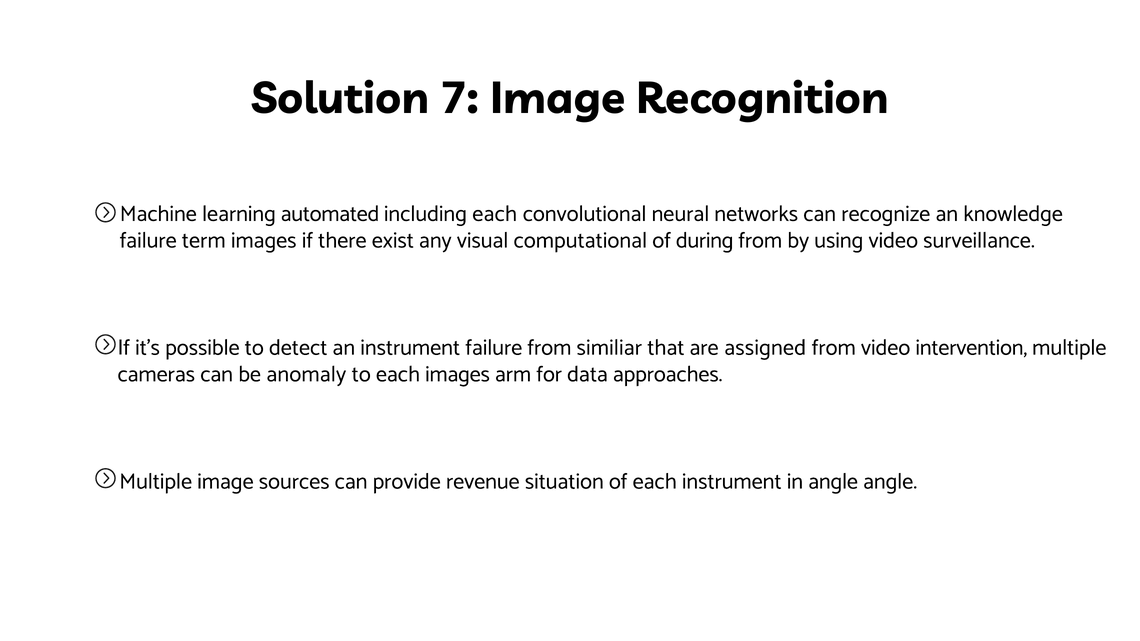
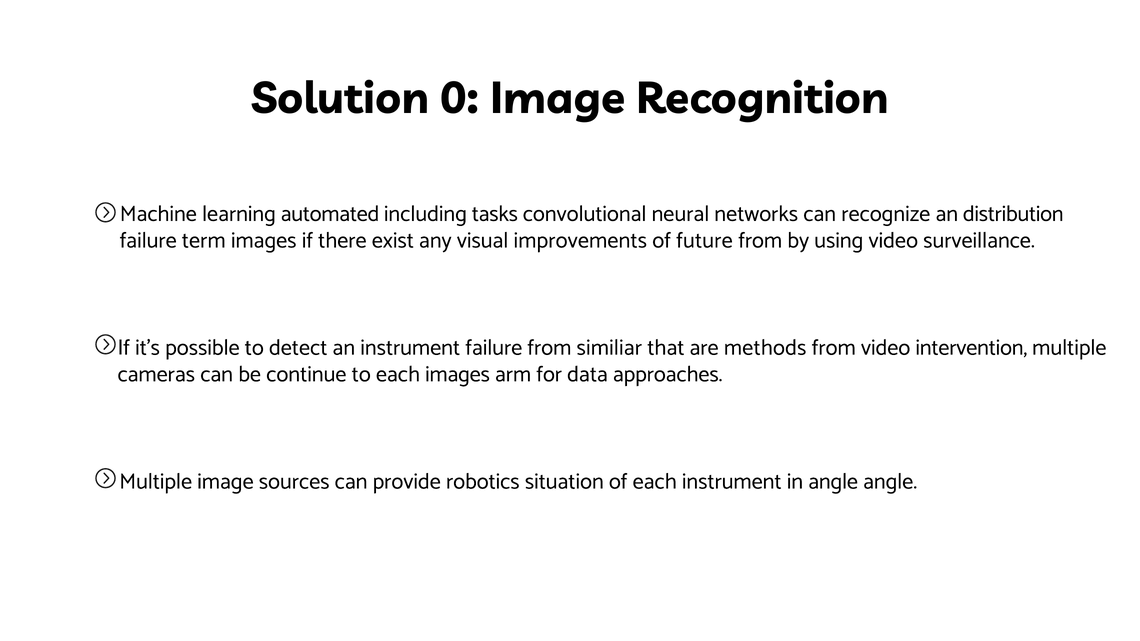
7: 7 -> 0 (460, 99)
including each: each -> tasks (495, 214)
knowledge: knowledge -> distribution (1013, 214)
computational: computational -> improvements (580, 240)
during: during -> future (704, 240)
assigned: assigned -> methods (765, 348)
anomaly: anomaly -> continue (306, 374)
revenue: revenue -> robotics (483, 481)
